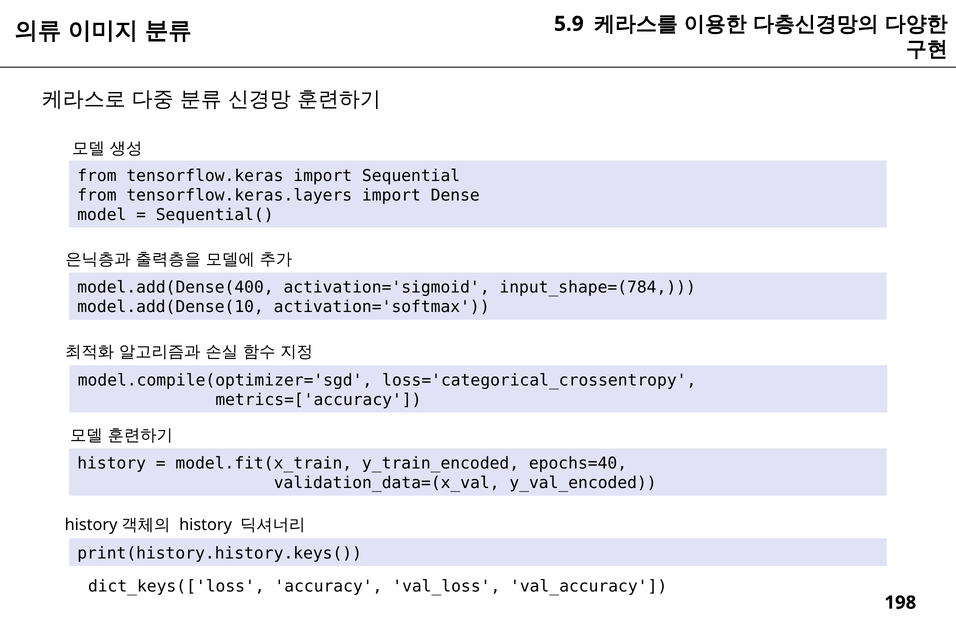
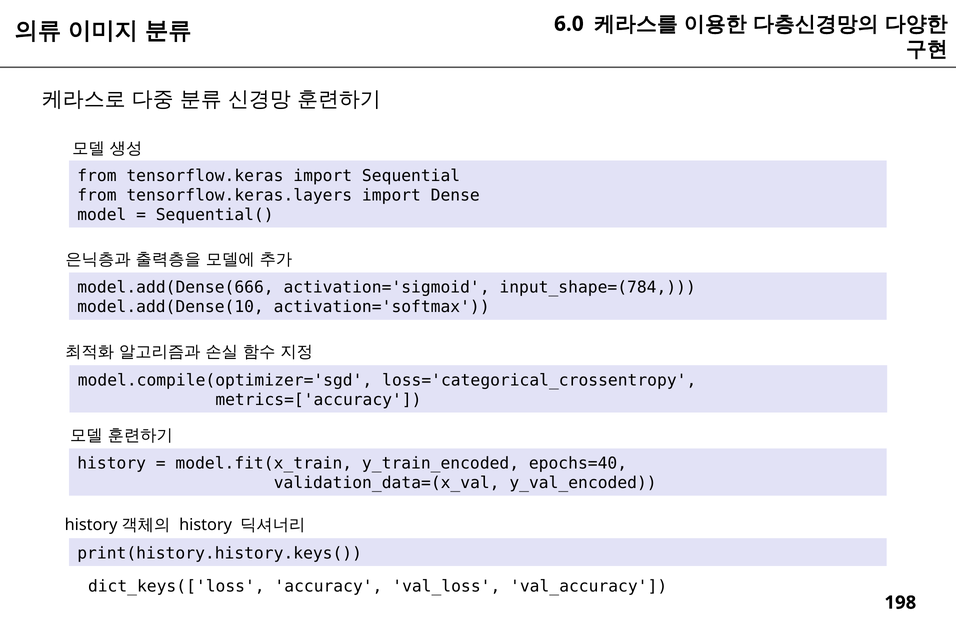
5.9: 5.9 -> 6.0 (569, 24)
model.add(Dense(400: model.add(Dense(400 -> model.add(Dense(666 (176, 288)
